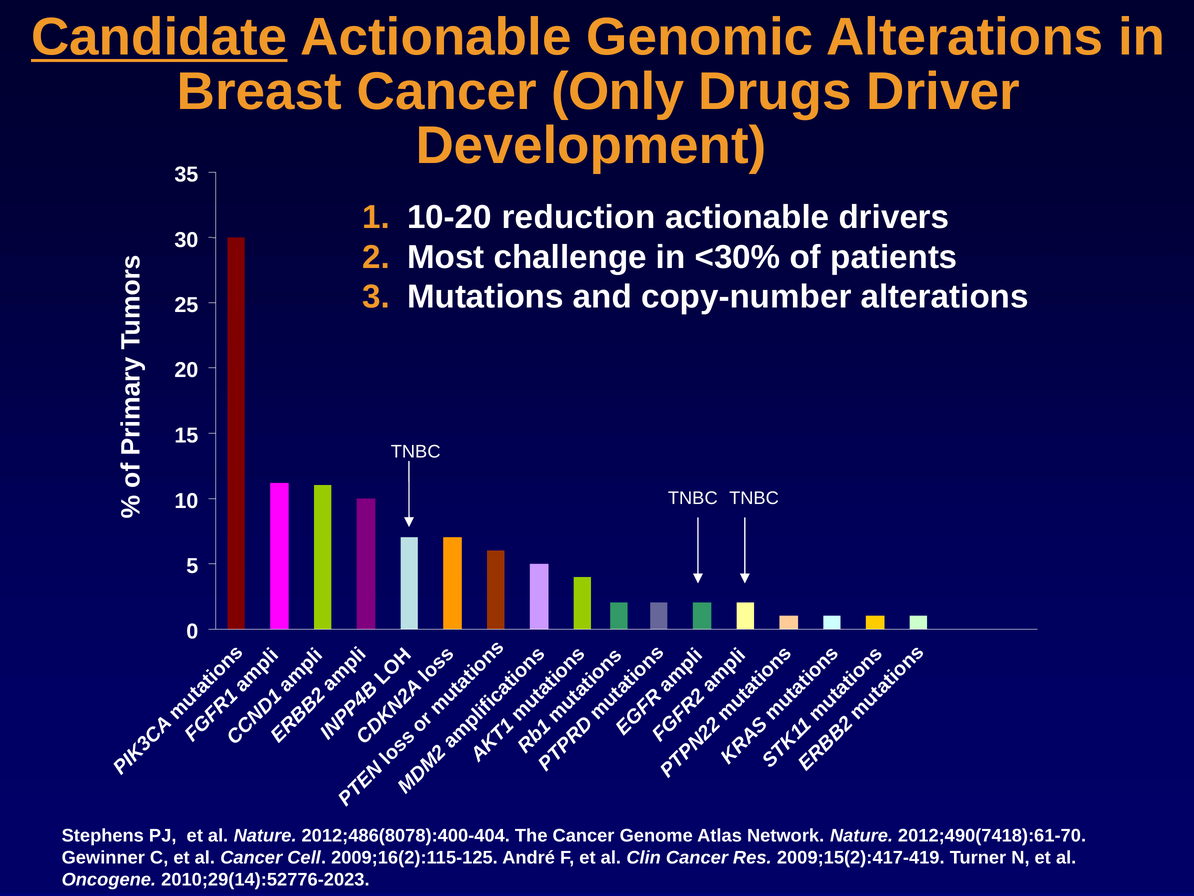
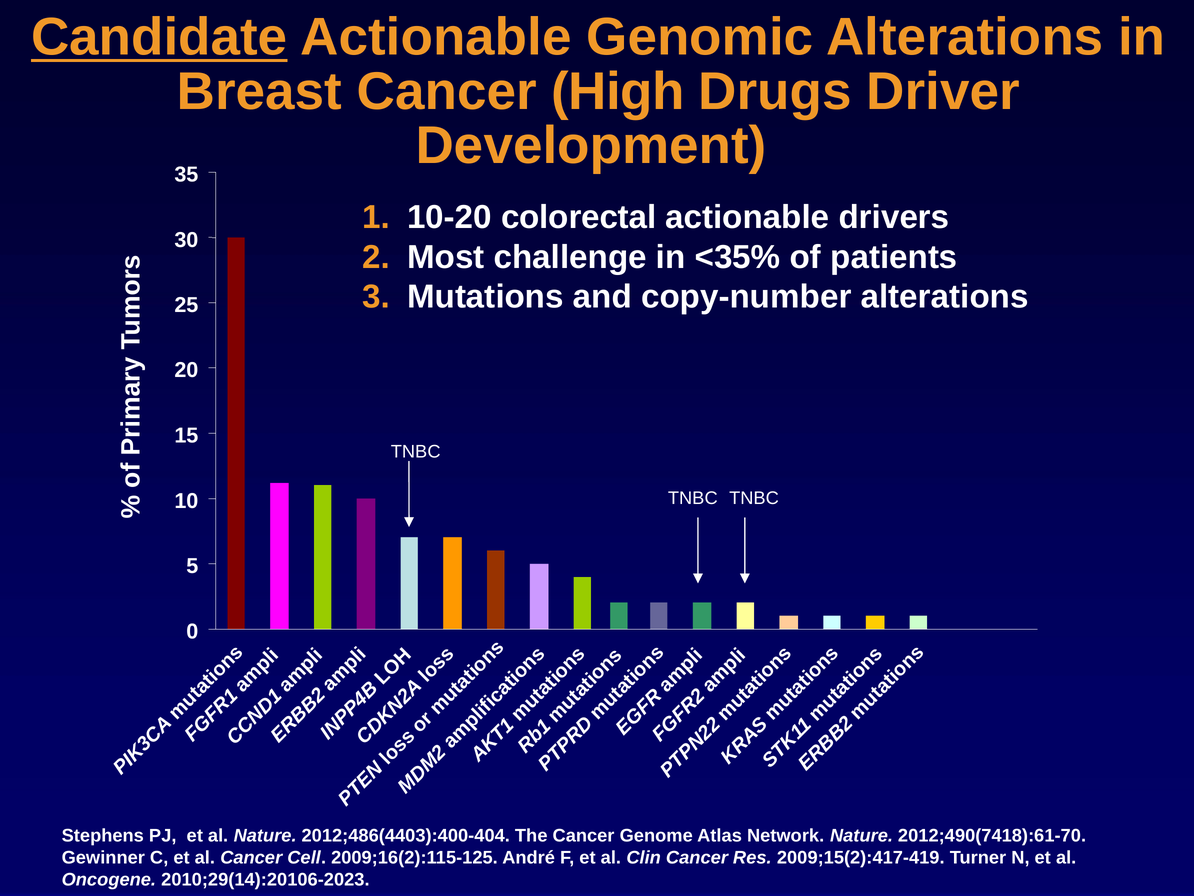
Only: Only -> High (618, 91)
reduction: reduction -> colorectal (579, 217)
<30%: <30% -> <35% (738, 257)
2012;486(8078):400-404: 2012;486(8078):400-404 -> 2012;486(4403):400-404 (406, 835)
2010;29(14):52776-2023: 2010;29(14):52776-2023 -> 2010;29(14):20106-2023 (265, 879)
